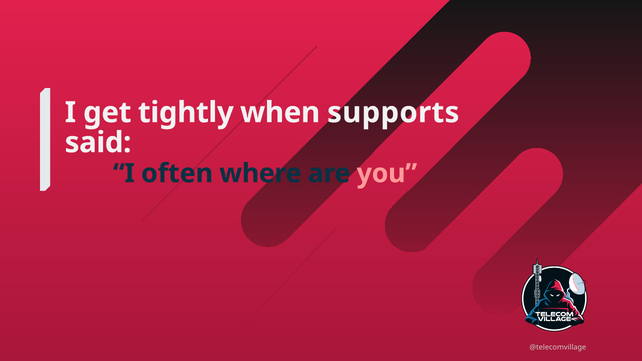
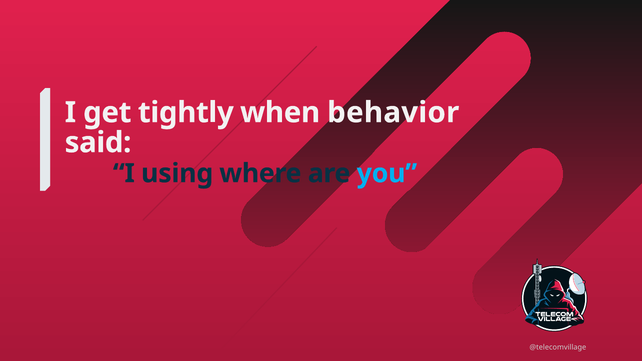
supports: supports -> behavior (393, 113)
often: often -> using (177, 173)
you colour: pink -> light blue (387, 173)
